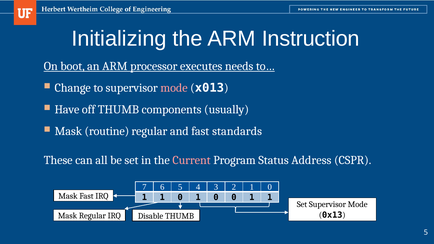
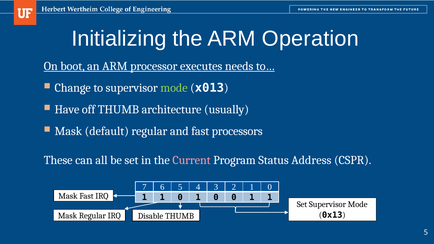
Instruction: Instruction -> Operation (310, 39)
mode colour: pink -> light green (174, 88)
components: components -> architecture (172, 110)
routine: routine -> default (107, 131)
standards: standards -> processors (237, 131)
